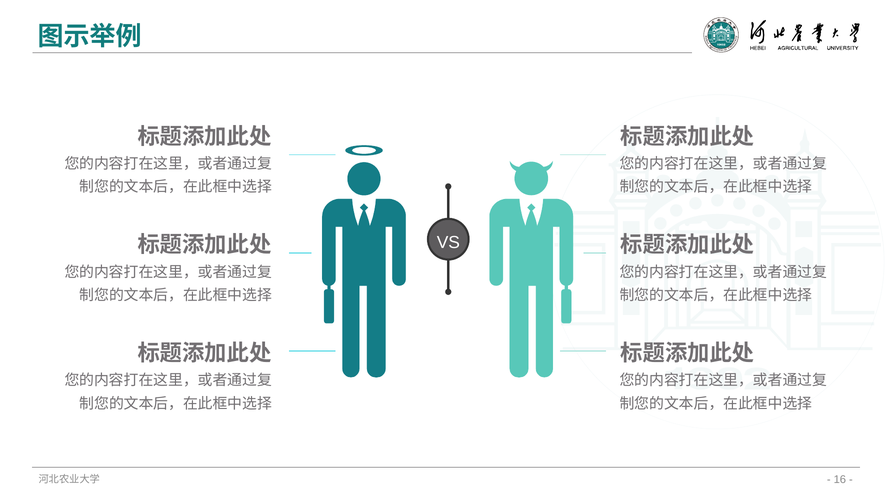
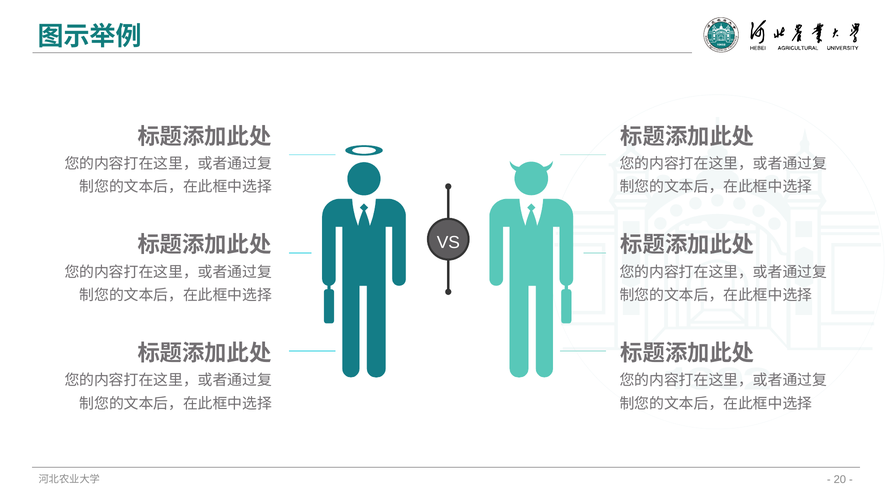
16: 16 -> 20 (840, 479)
